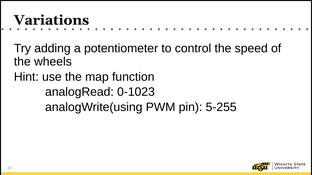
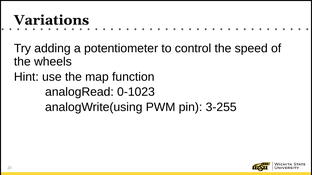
5-255: 5-255 -> 3-255 (221, 108)
